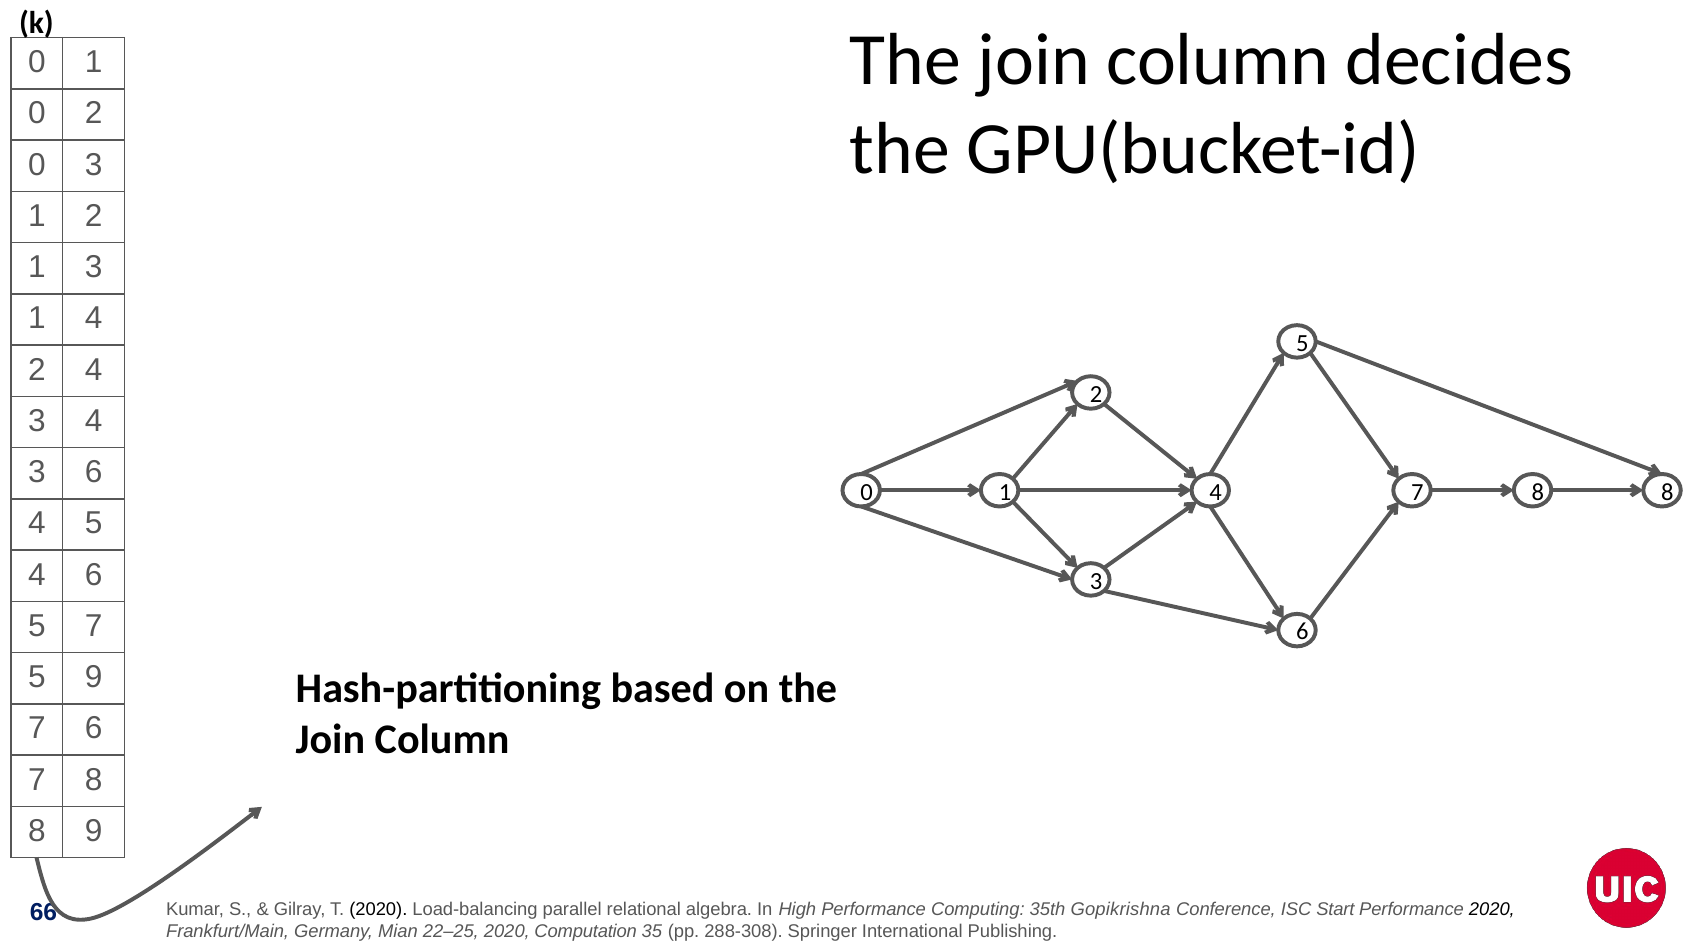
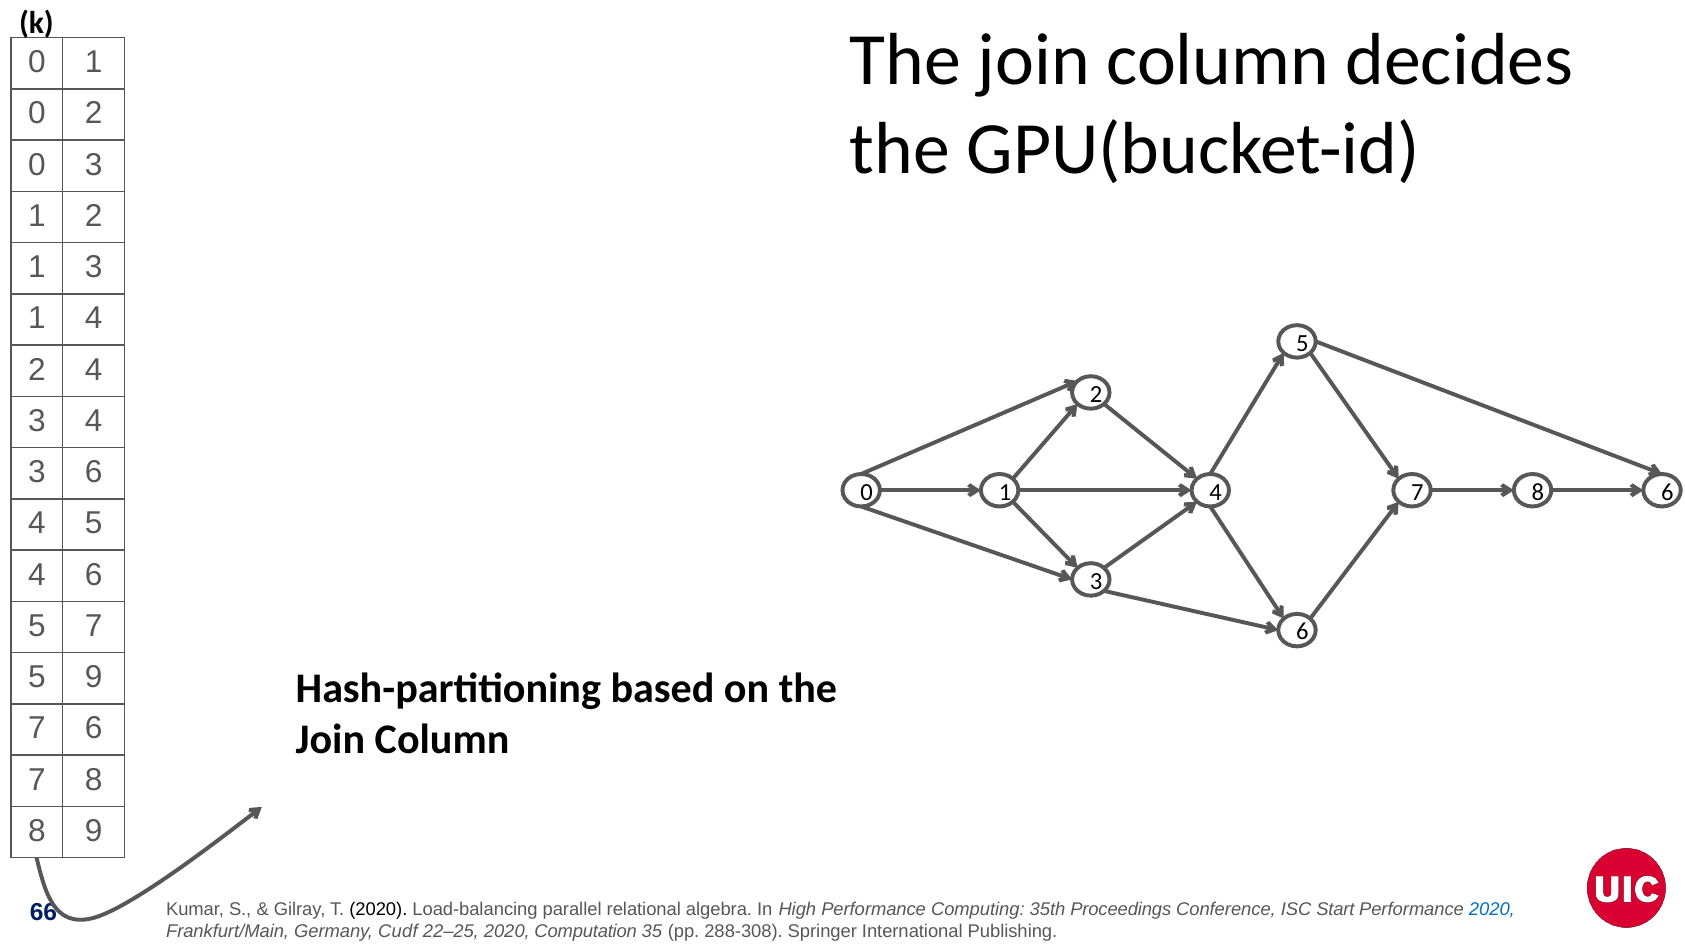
8: 8 -> 6 (1667, 492)
Gopikrishna: Gopikrishna -> Proceedings (1121, 909)
2020 colour: black -> blue (1492, 909)
Mian: Mian -> Cudf (398, 931)
